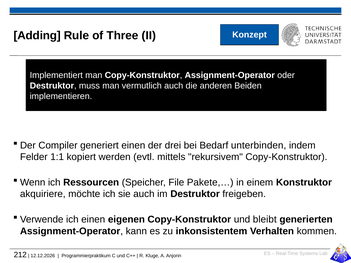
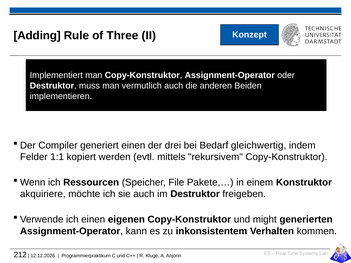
unterbinden: unterbinden -> gleichwertig (259, 145)
bleibt: bleibt -> might (265, 220)
